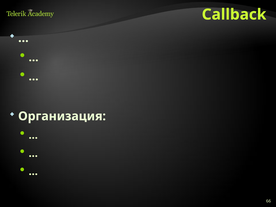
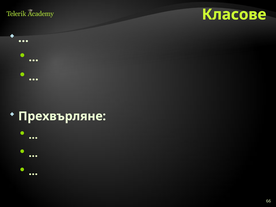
Callback: Callback -> Класове (234, 14)
Организация: Организация -> Прехвърляне (62, 116)
